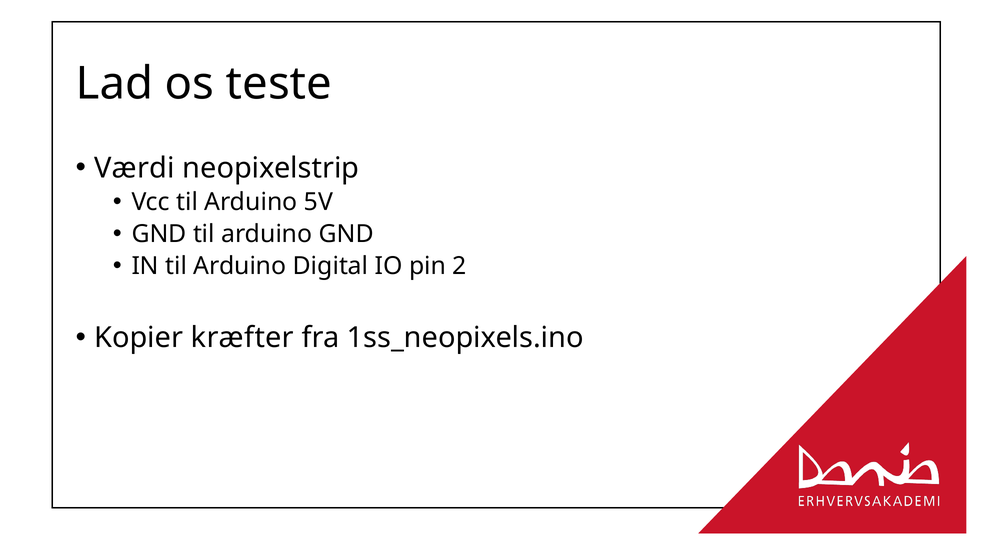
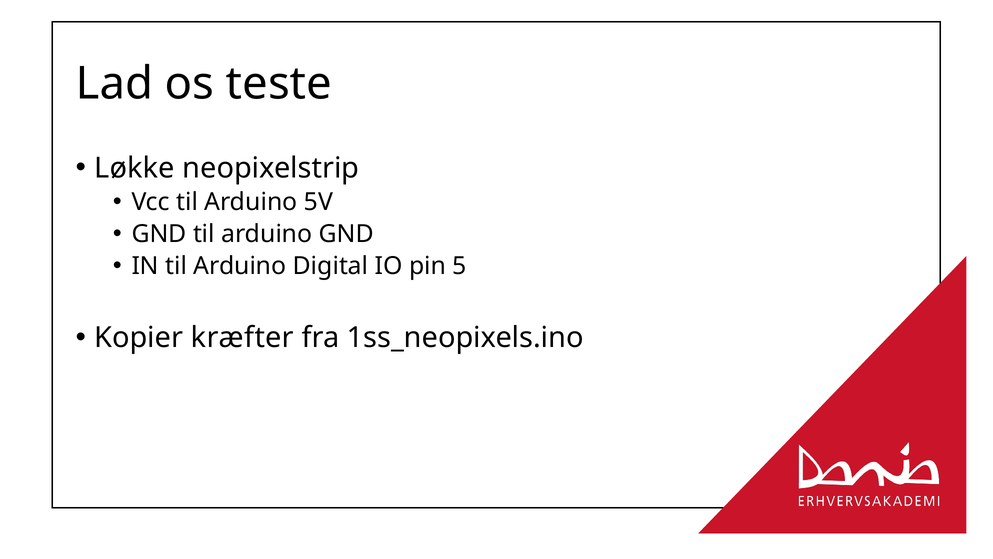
Værdi: Værdi -> Løkke (135, 168)
2: 2 -> 5 (460, 266)
